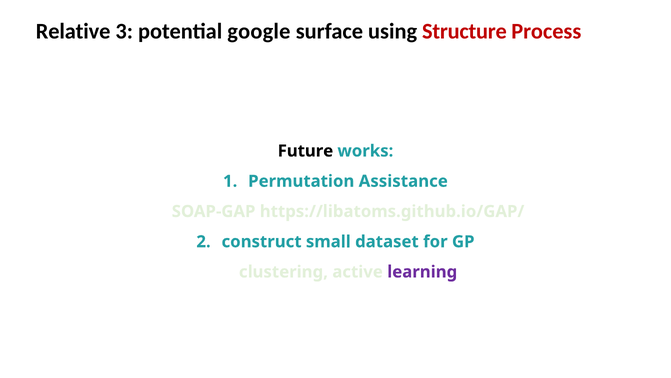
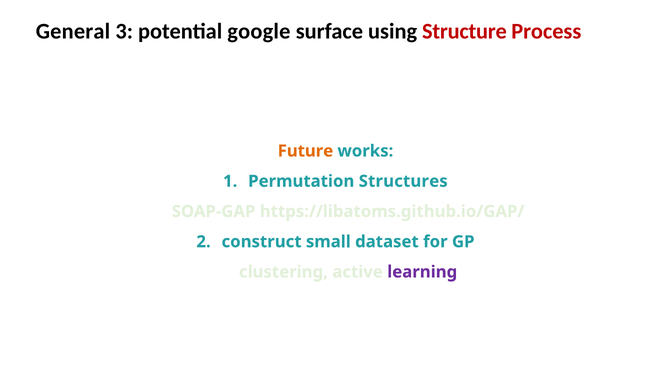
Relative: Relative -> General (73, 31)
Future colour: black -> orange (305, 151)
Assistance: Assistance -> Structures (403, 181)
